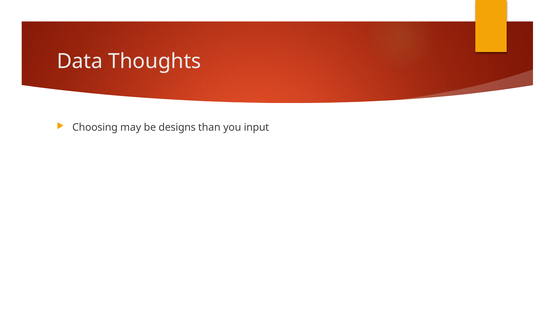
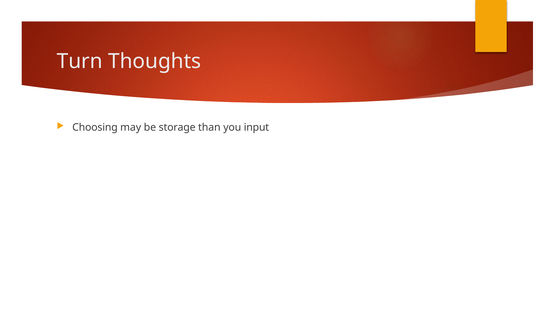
Data: Data -> Turn (80, 61)
designs: designs -> storage (177, 128)
